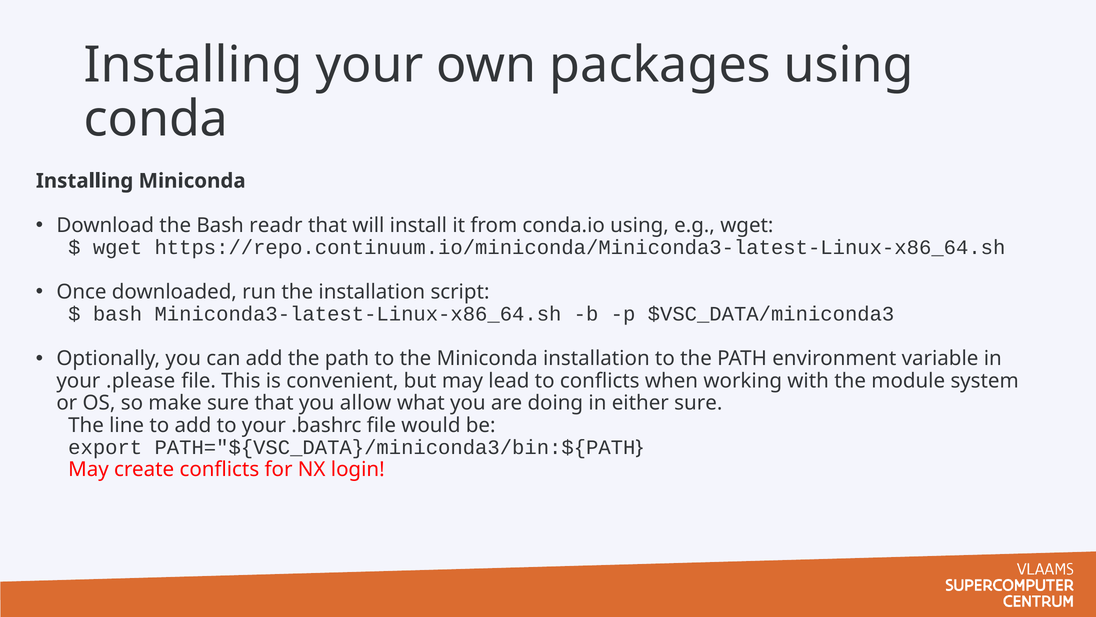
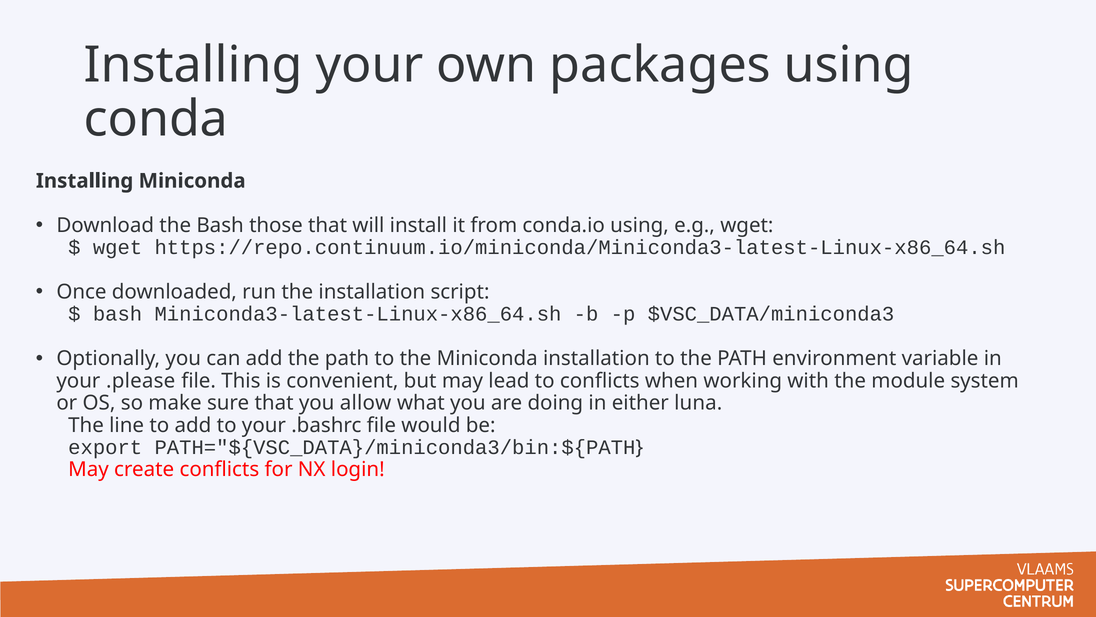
readr: readr -> those (276, 225)
either sure: sure -> luna (698, 403)
